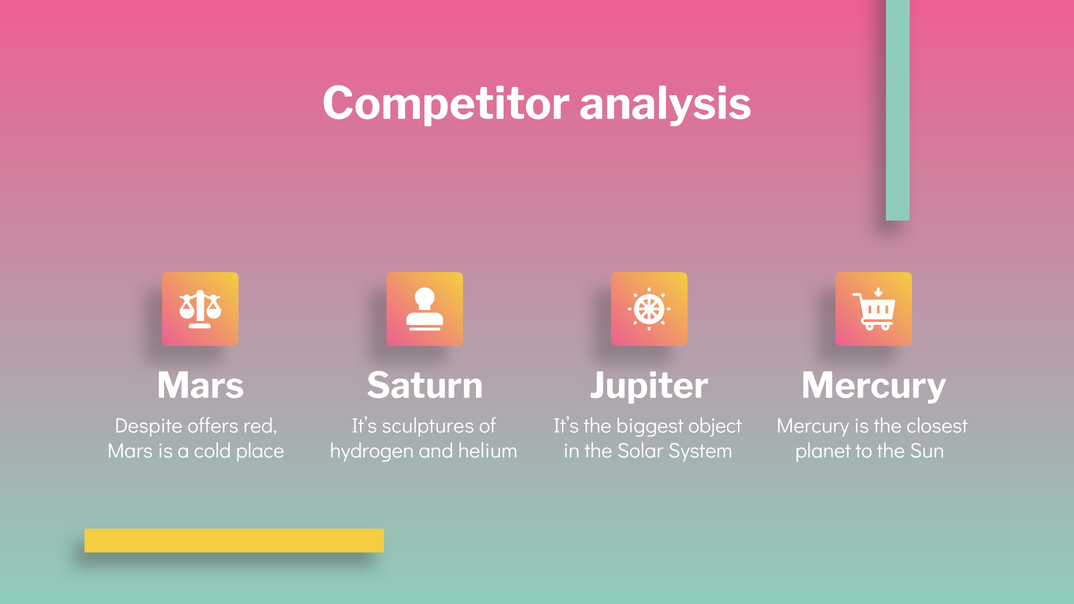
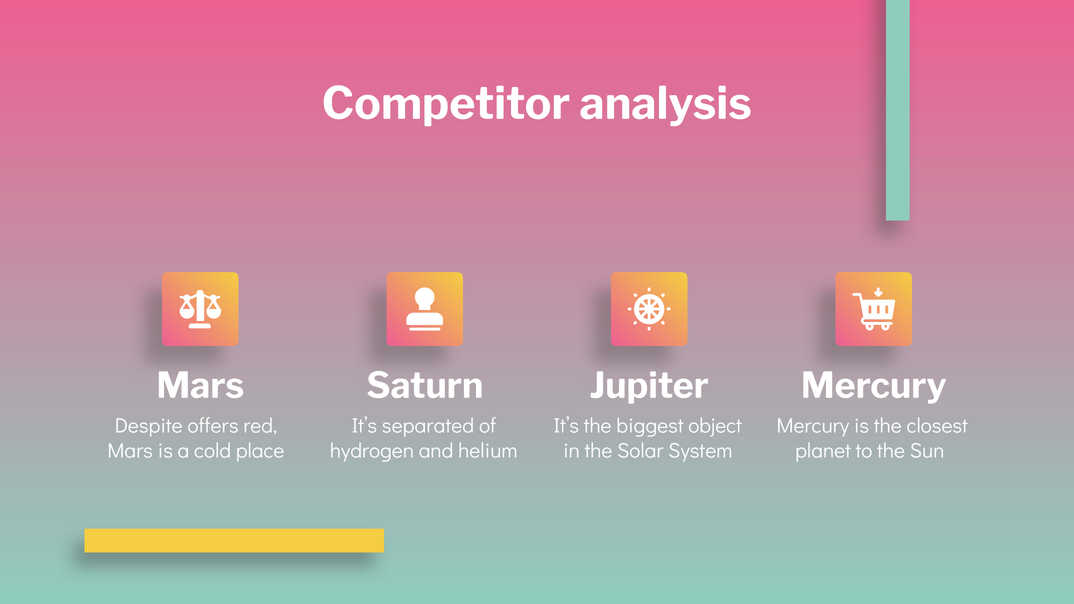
sculptures: sculptures -> separated (428, 426)
